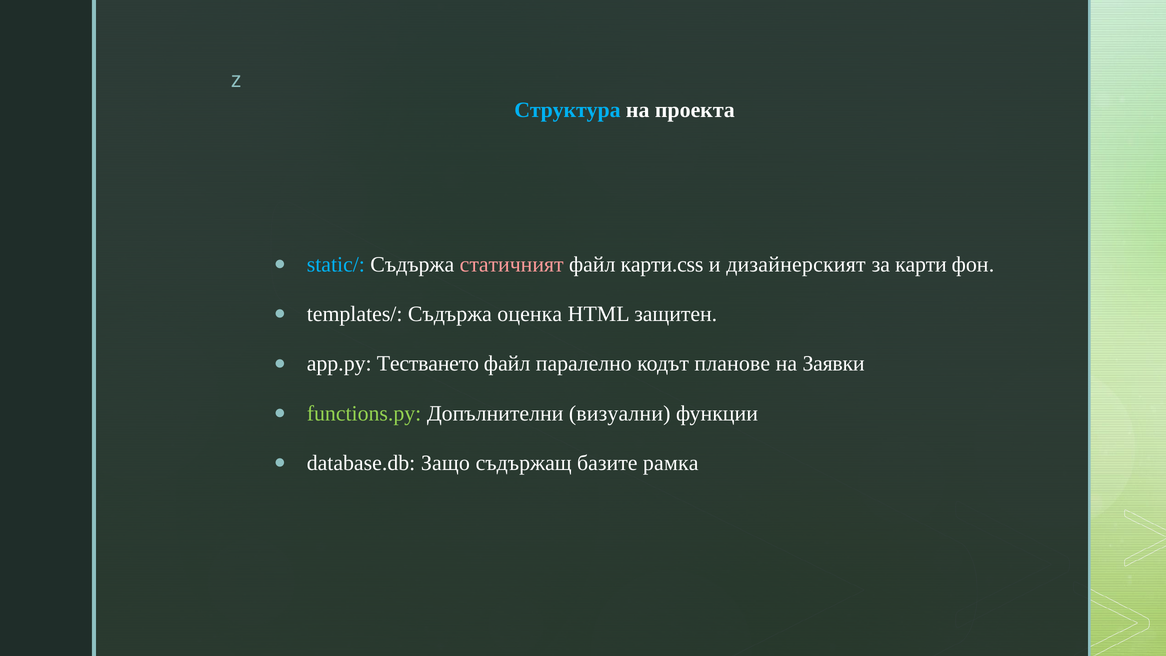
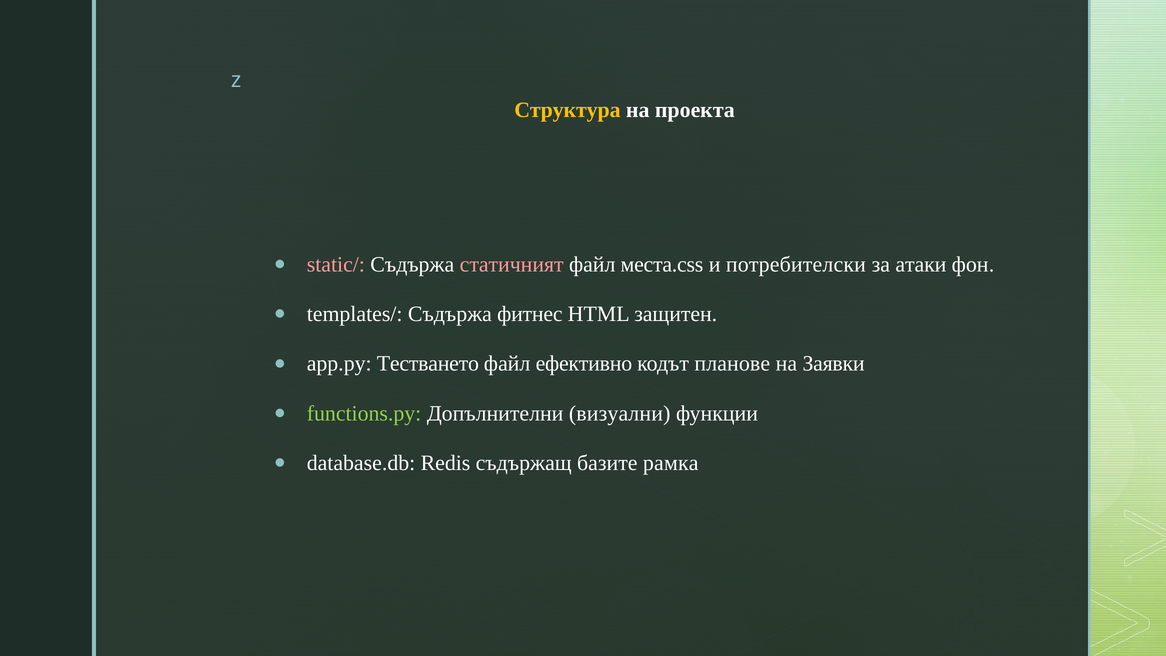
Структура colour: light blue -> yellow (567, 110)
static/ colour: light blue -> pink (336, 264)
карти.css: карти.css -> места.css (662, 264)
дизайнерският: дизайнерският -> потребителски (796, 264)
карти: карти -> атаки (921, 264)
оценка: оценка -> фитнес (530, 314)
паралелно: паралелно -> ефективно (584, 364)
Защо: Защо -> Redis (446, 463)
